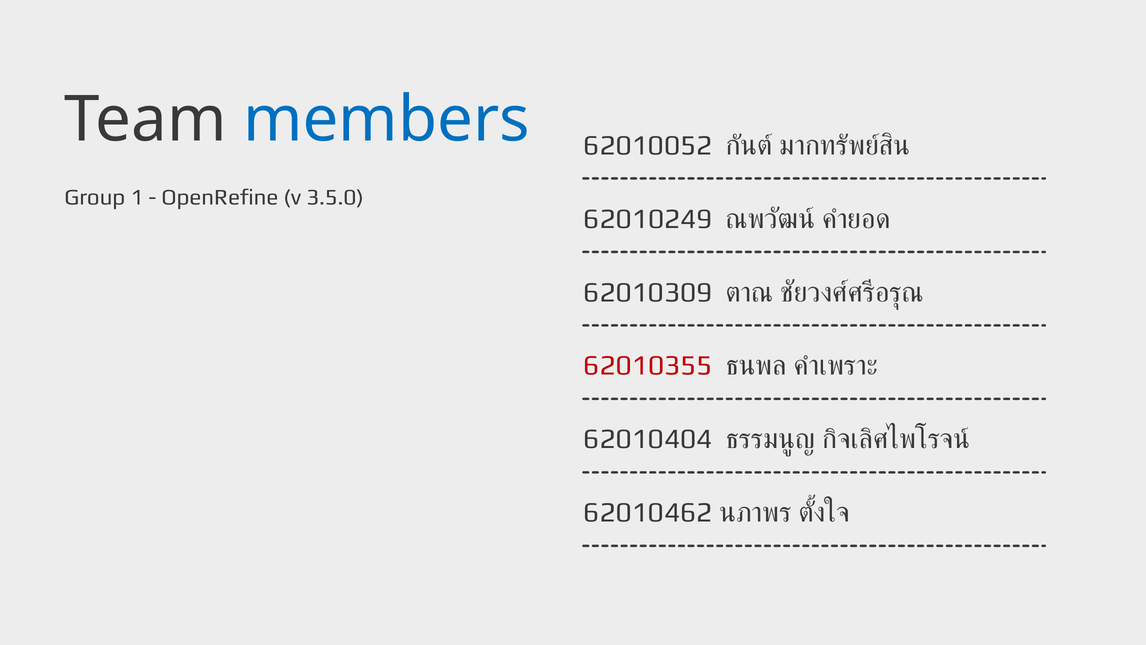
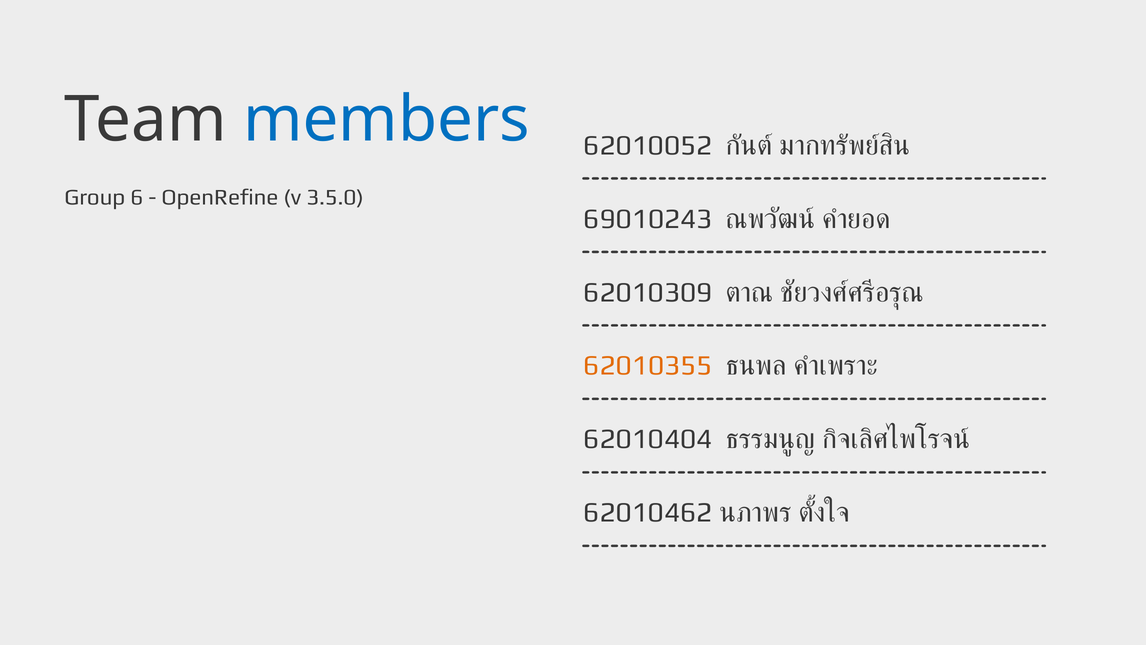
1: 1 -> 6 (137, 197)
62010249: 62010249 -> 69010243 (648, 219)
62010355 colour: red -> orange (648, 366)
